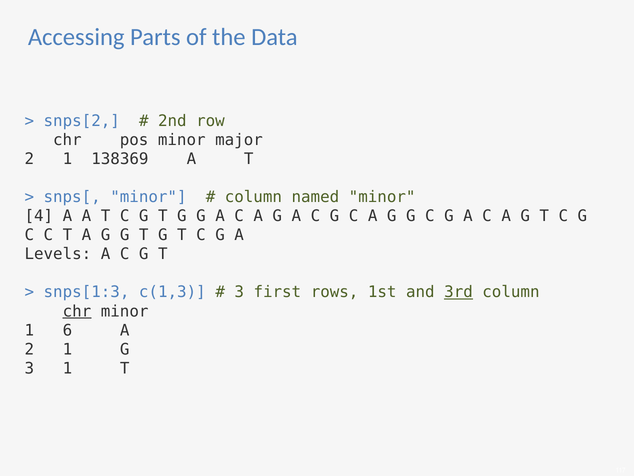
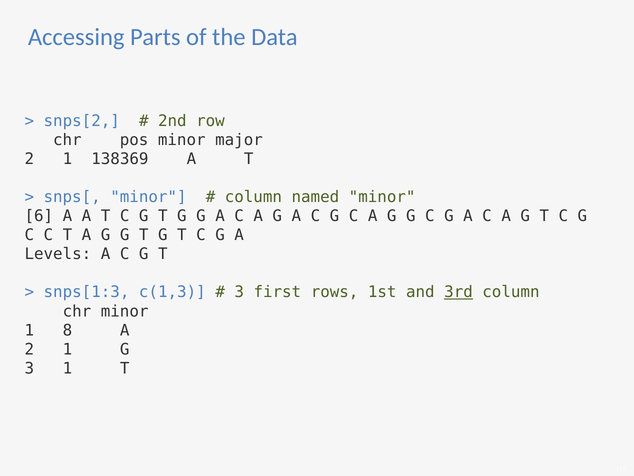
4: 4 -> 6 (39, 216)
chr underline: present -> none (77, 311)
6: 6 -> 8 (67, 330)
